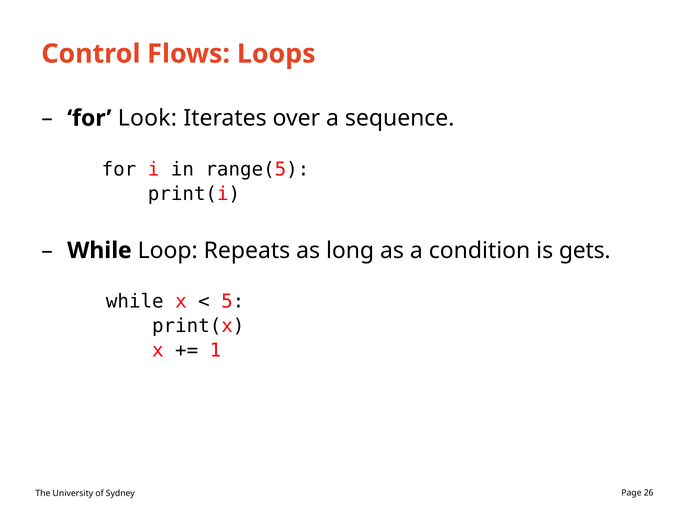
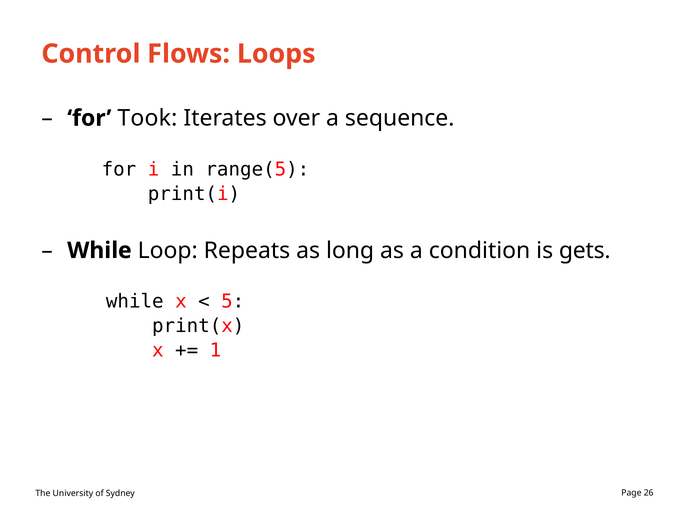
Look: Look -> Took (147, 118)
